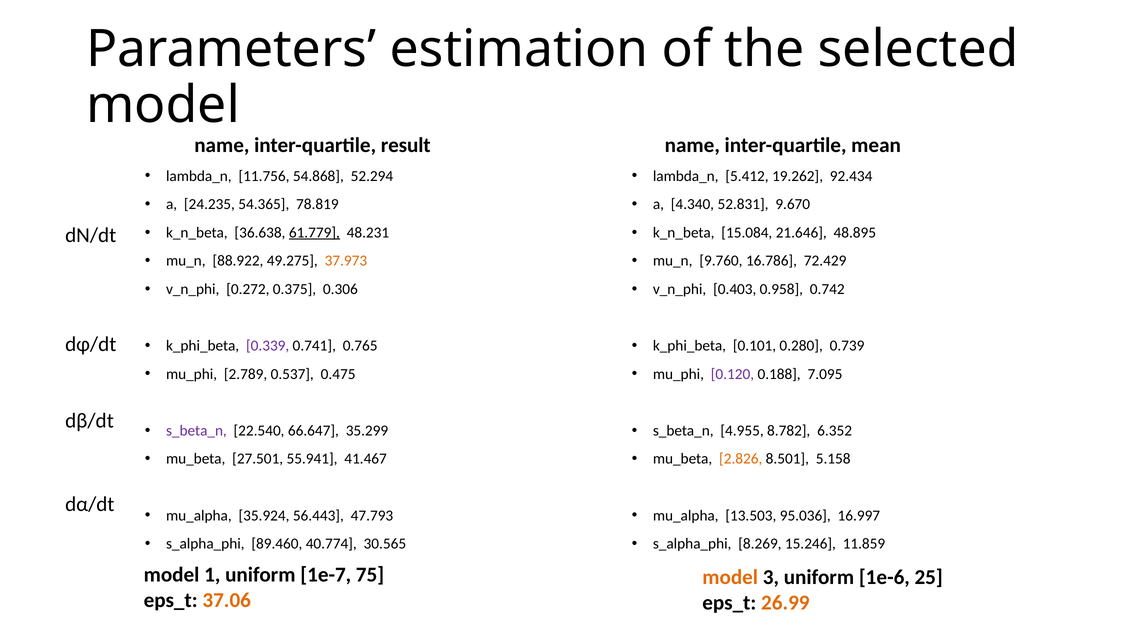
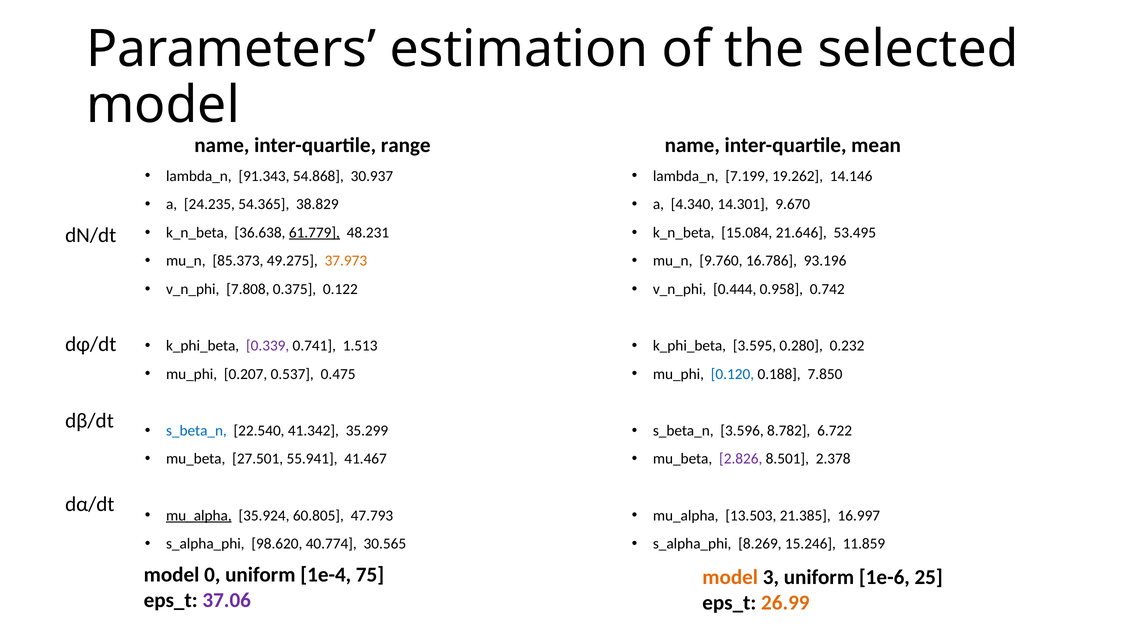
result: result -> range (406, 145)
11.756: 11.756 -> 91.343 (264, 176)
52.294: 52.294 -> 30.937 (372, 176)
5.412: 5.412 -> 7.199 (747, 176)
92.434: 92.434 -> 14.146 (851, 176)
78.819: 78.819 -> 38.829 (317, 204)
52.831: 52.831 -> 14.301 (743, 204)
48.895: 48.895 -> 53.495 (855, 233)
88.922: 88.922 -> 85.373 (238, 261)
72.429: 72.429 -> 93.196 (825, 261)
0.272: 0.272 -> 7.808 (248, 289)
0.306: 0.306 -> 0.122 (340, 289)
0.403: 0.403 -> 0.444 (735, 289)
0.765: 0.765 -> 1.513 (360, 346)
0.101: 0.101 -> 3.595 (755, 346)
0.739: 0.739 -> 0.232 (847, 346)
2.789: 2.789 -> 0.207 (246, 374)
0.120 colour: purple -> blue (732, 374)
7.095: 7.095 -> 7.850 (825, 374)
s_beta_n colour: purple -> blue (196, 431)
66.647: 66.647 -> 41.342 (313, 431)
4.955: 4.955 -> 3.596 (742, 431)
6.352: 6.352 -> 6.722 (835, 431)
2.826 colour: orange -> purple (741, 459)
5.158: 5.158 -> 2.378 (833, 459)
mu_alpha underline: none -> present (199, 516)
56.443: 56.443 -> 60.805 (318, 516)
95.036: 95.036 -> 21.385 (805, 516)
89.460: 89.460 -> 98.620 (277, 544)
1: 1 -> 0 (212, 575)
1e-7: 1e-7 -> 1e-4 (326, 575)
37.06 colour: orange -> purple (227, 600)
